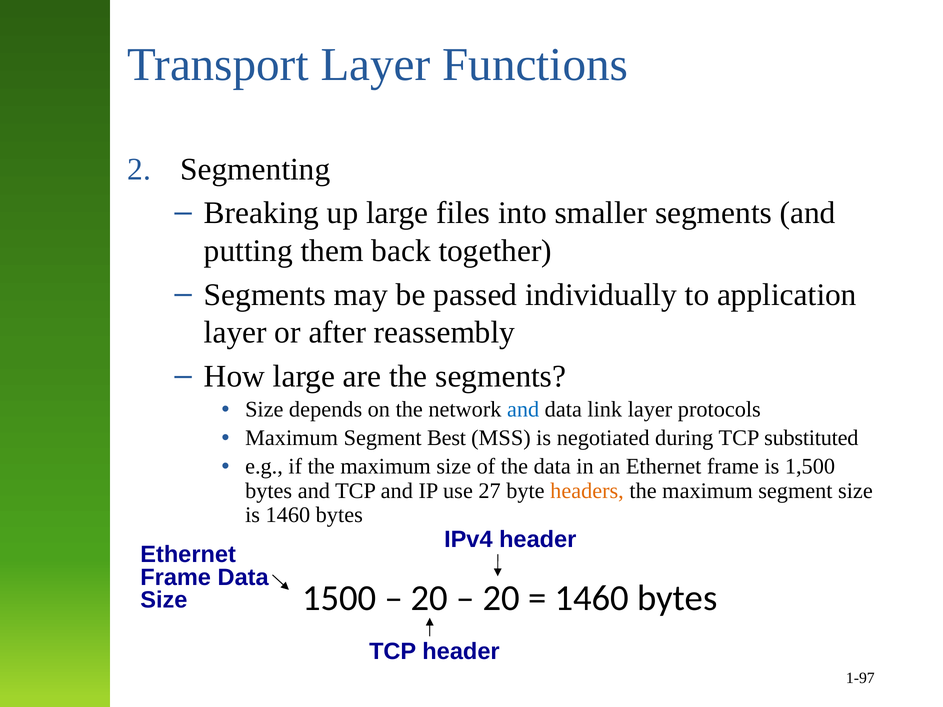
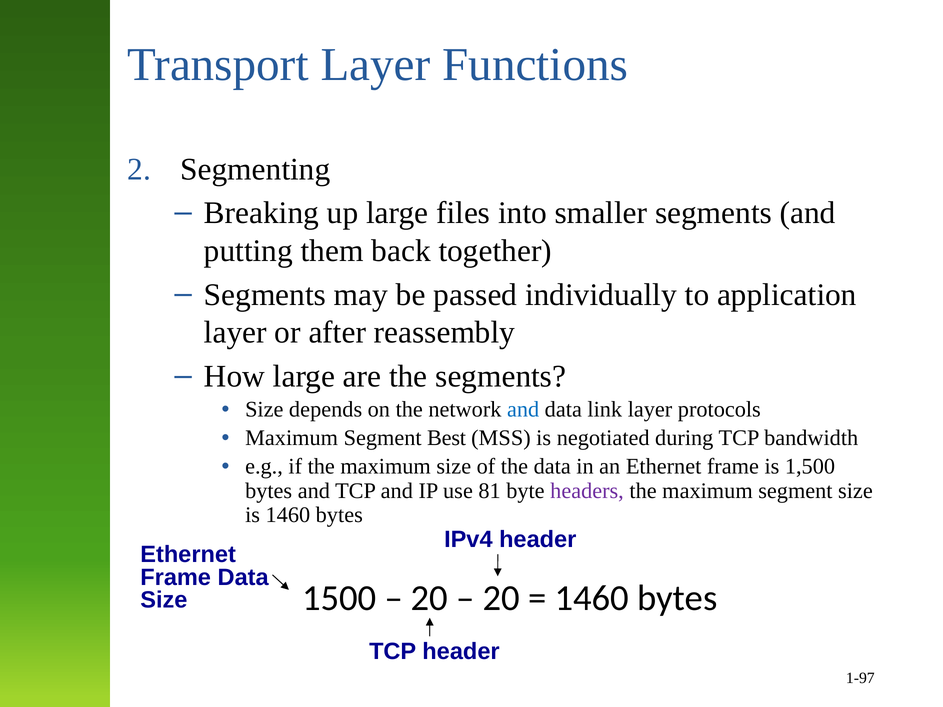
substituted: substituted -> bandwidth (811, 438)
27: 27 -> 81 (490, 491)
headers colour: orange -> purple (587, 491)
